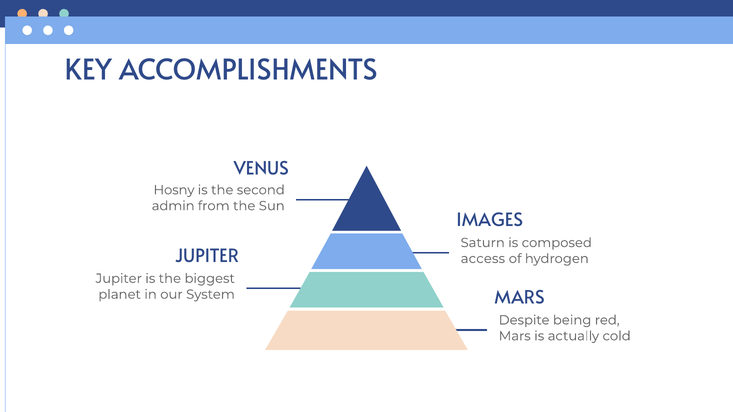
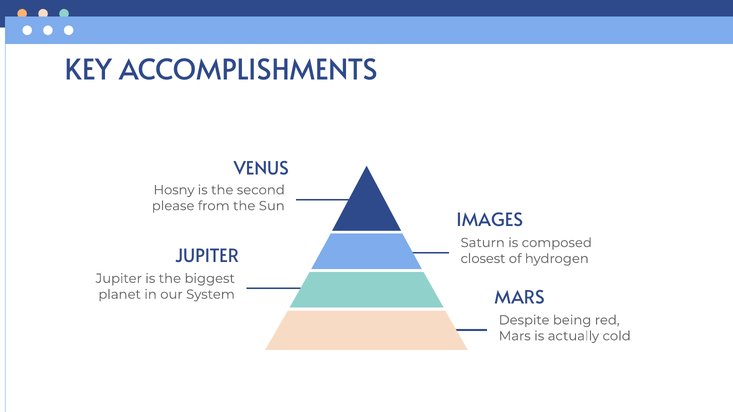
admin: admin -> please (173, 206)
access: access -> closest (483, 259)
